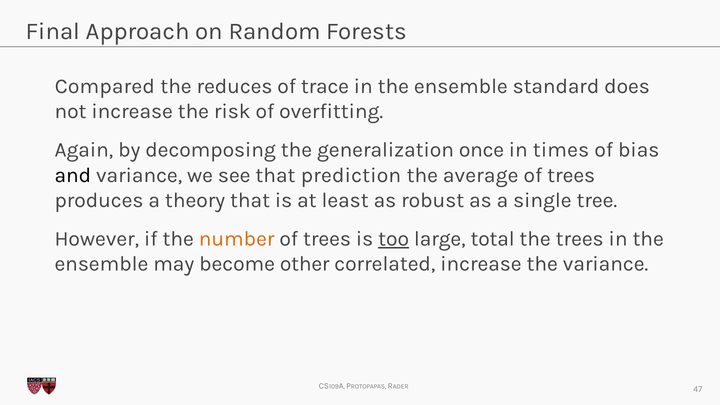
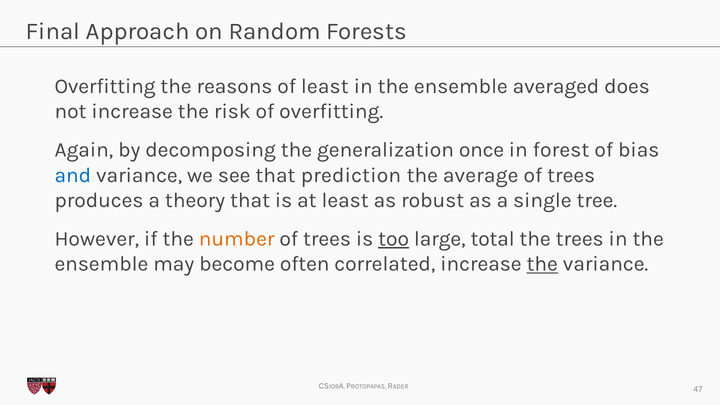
Compared: Compared -> Overfitting (105, 86)
reduces: reduces -> reasons (235, 86)
of trace: trace -> least (325, 86)
standard: standard -> averaged (556, 86)
times: times -> forest (561, 150)
and colour: black -> blue (73, 175)
other: other -> often (305, 264)
the underline: none -> present (542, 264)
